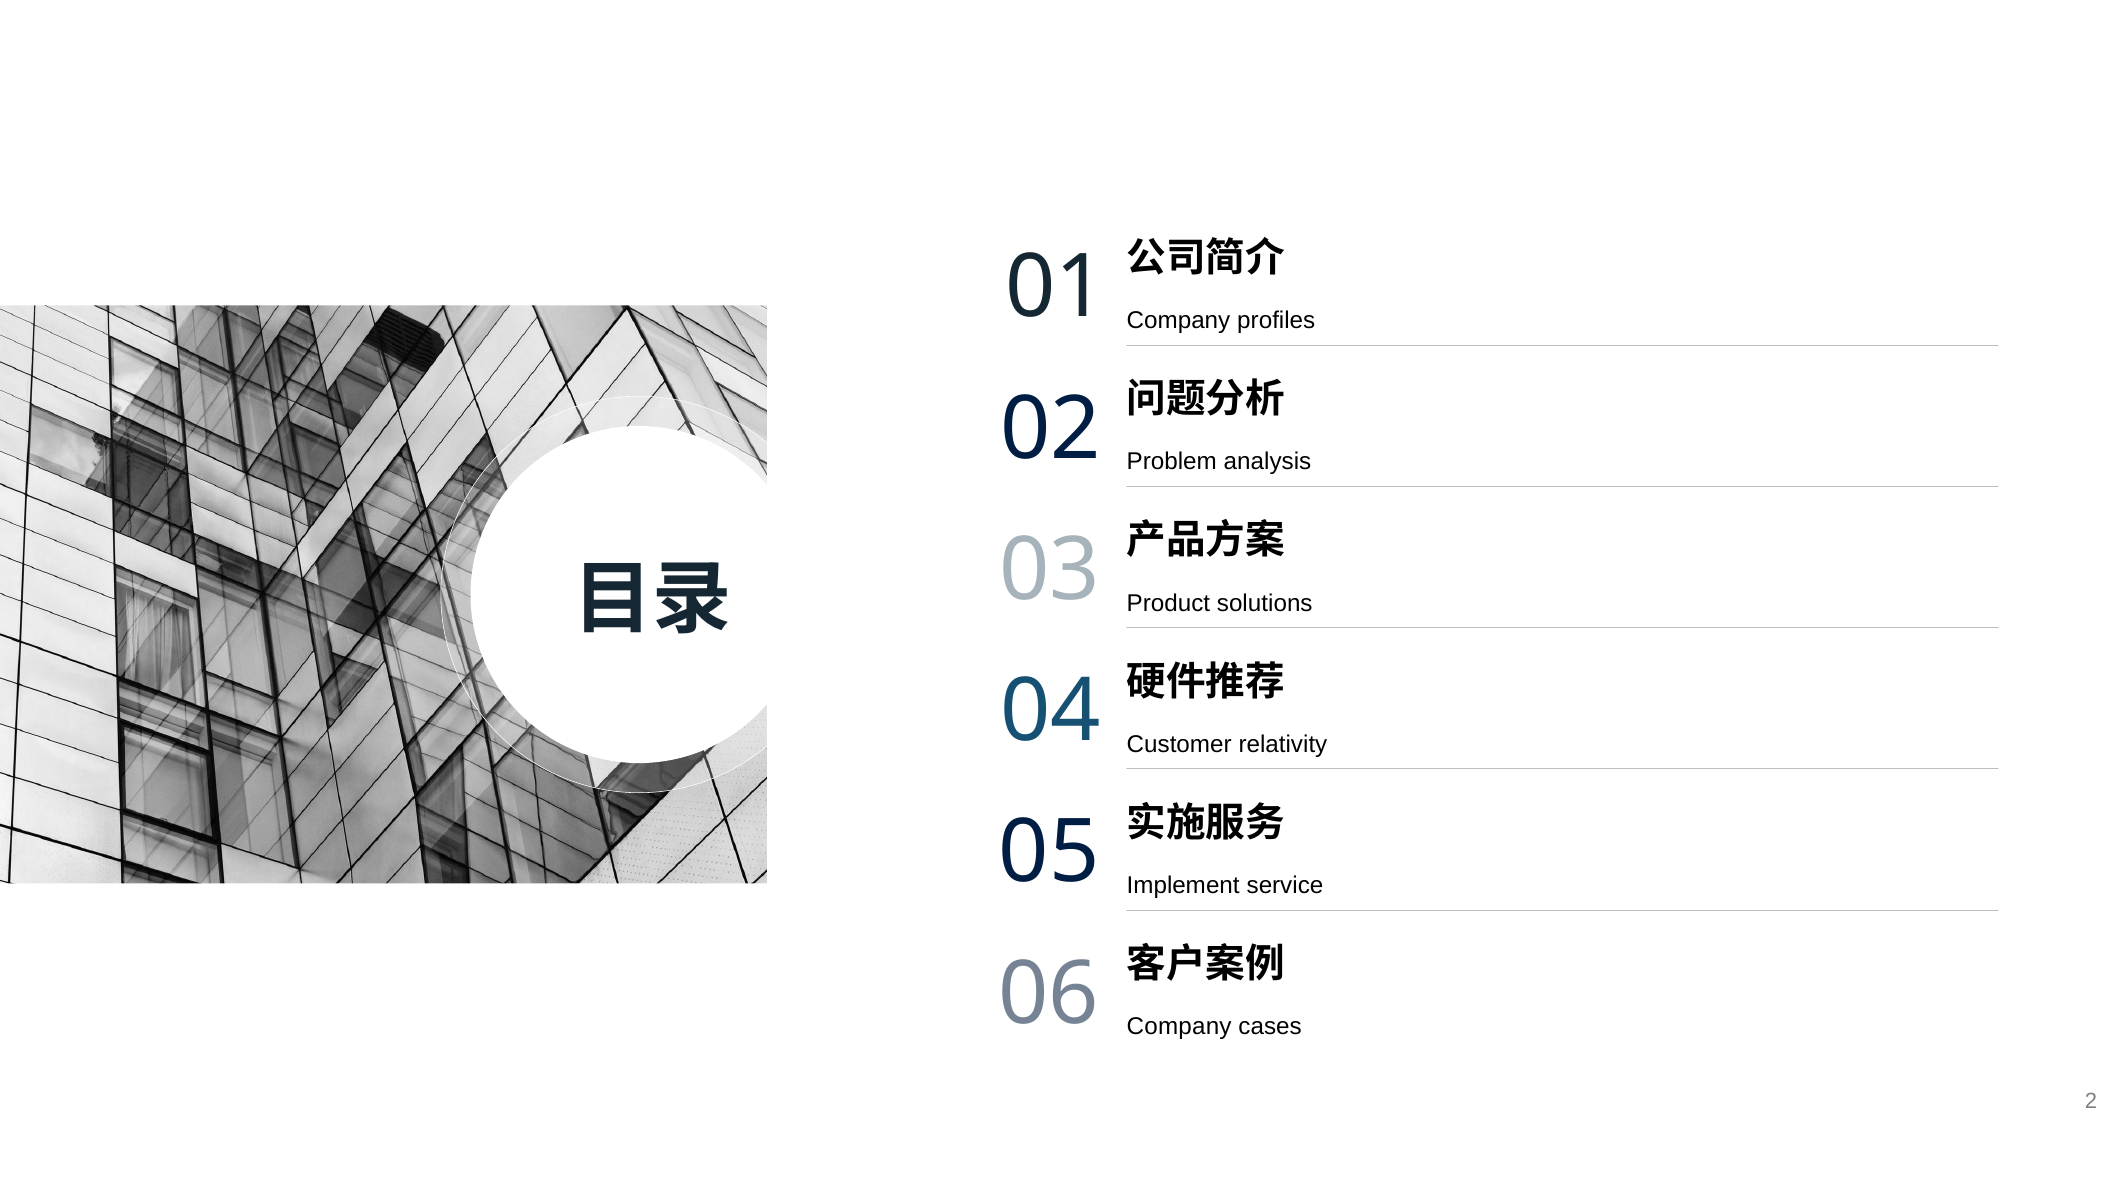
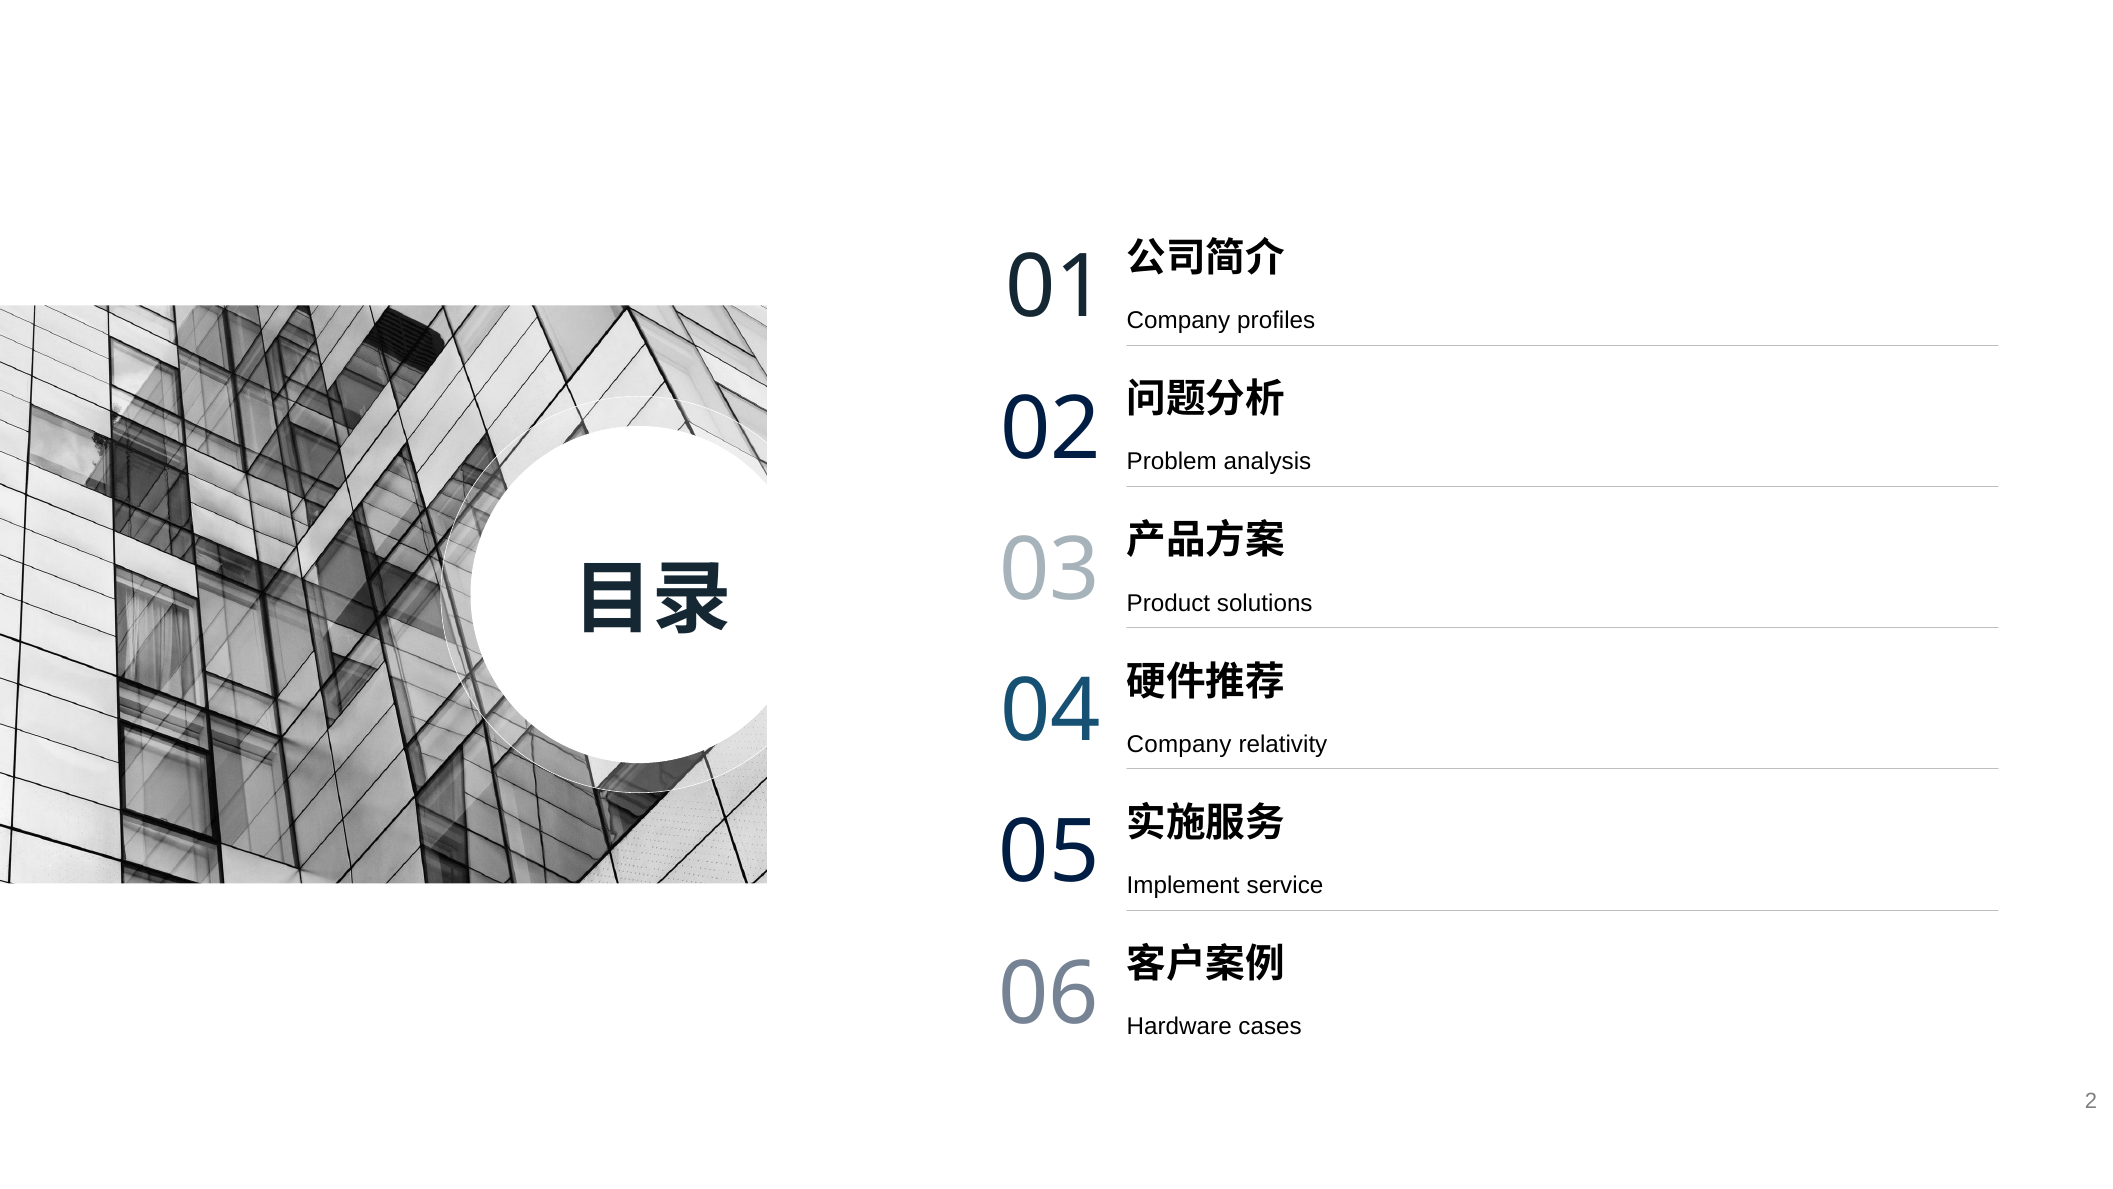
04 Customer: Customer -> Company (1179, 744)
06 Company: Company -> Hardware (1179, 1026)
